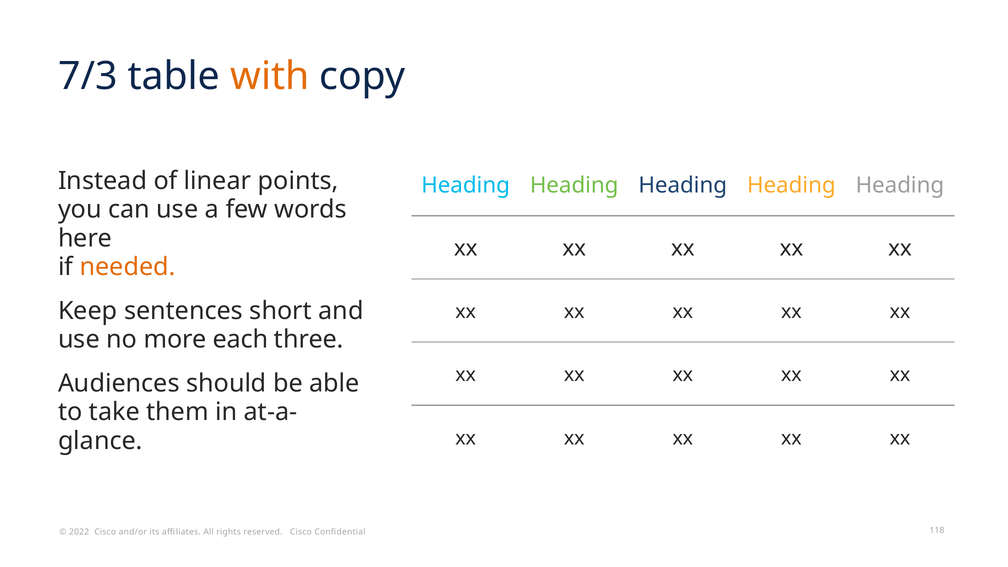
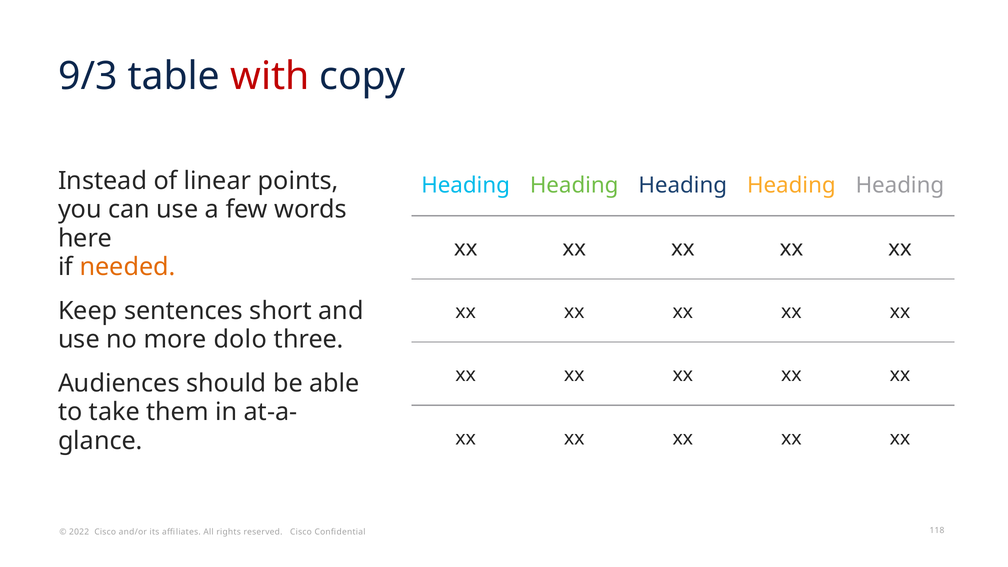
7/3: 7/3 -> 9/3 (88, 76)
with colour: orange -> red (270, 76)
each: each -> dolo (240, 340)
